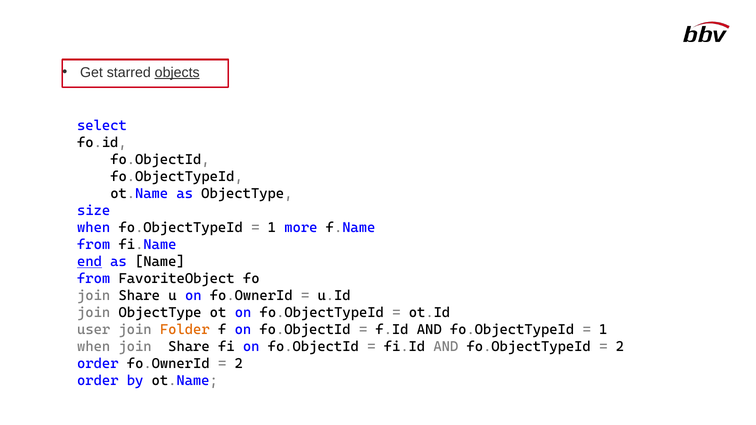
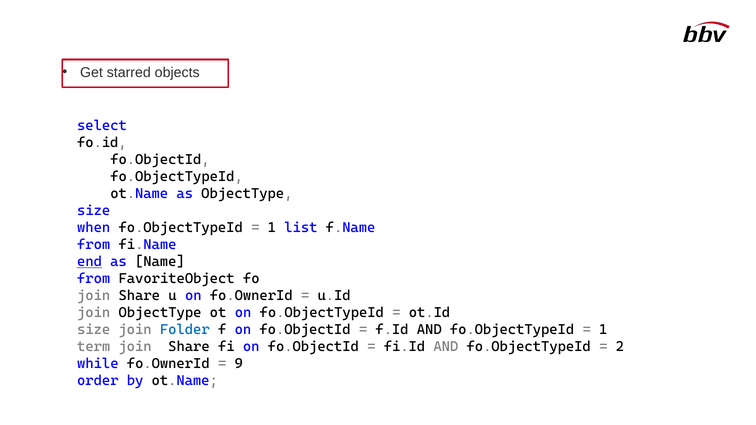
objects underline: present -> none (177, 72)
more: more -> list (301, 228)
user: user -> size (94, 330)
Folder colour: orange -> blue (185, 330)
when: when -> term (94, 347)
order: order -> while (98, 364)
2: 2 -> 9 (239, 364)
